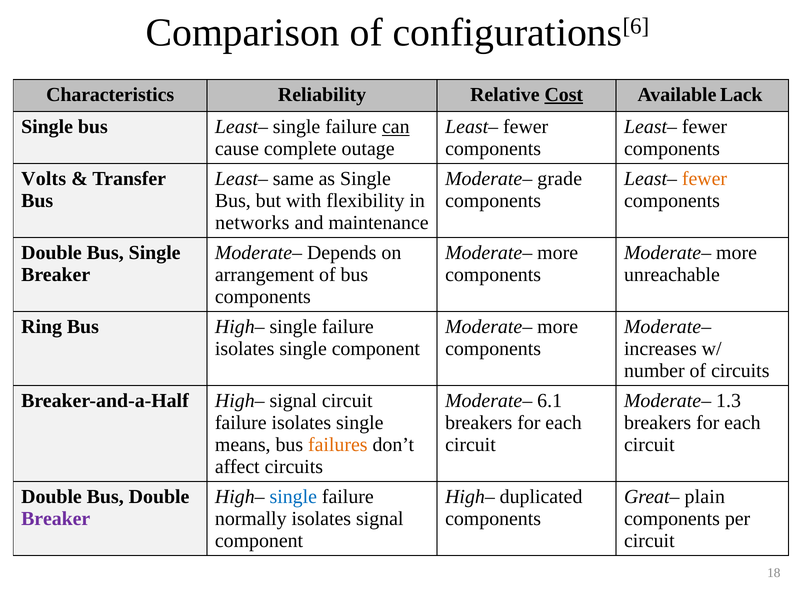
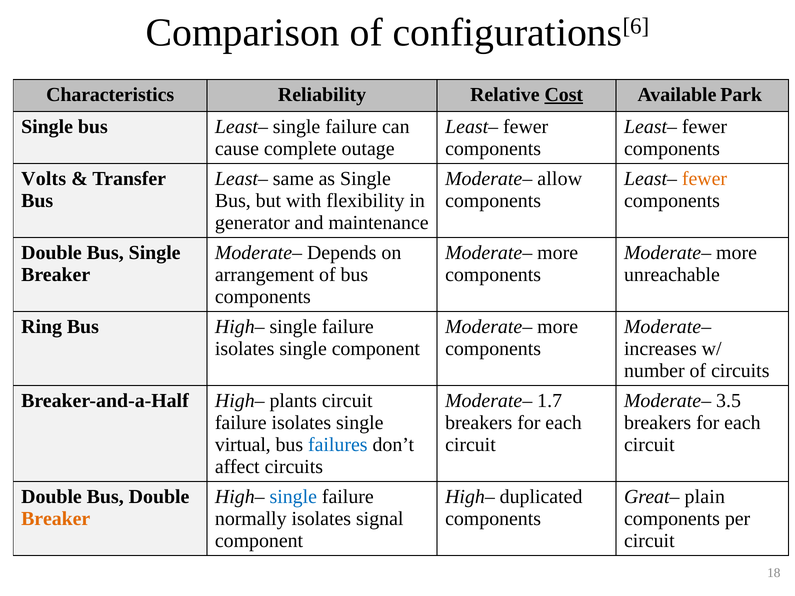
Lack: Lack -> Park (741, 95)
can underline: present -> none (396, 127)
grade: grade -> allow (560, 179)
networks: networks -> generator (252, 223)
High– signal: signal -> plants (293, 401)
6.1: 6.1 -> 1.7 (550, 401)
1.3: 1.3 -> 3.5 (729, 401)
means: means -> virtual (243, 445)
failures colour: orange -> blue (338, 445)
Breaker colour: purple -> orange (56, 519)
